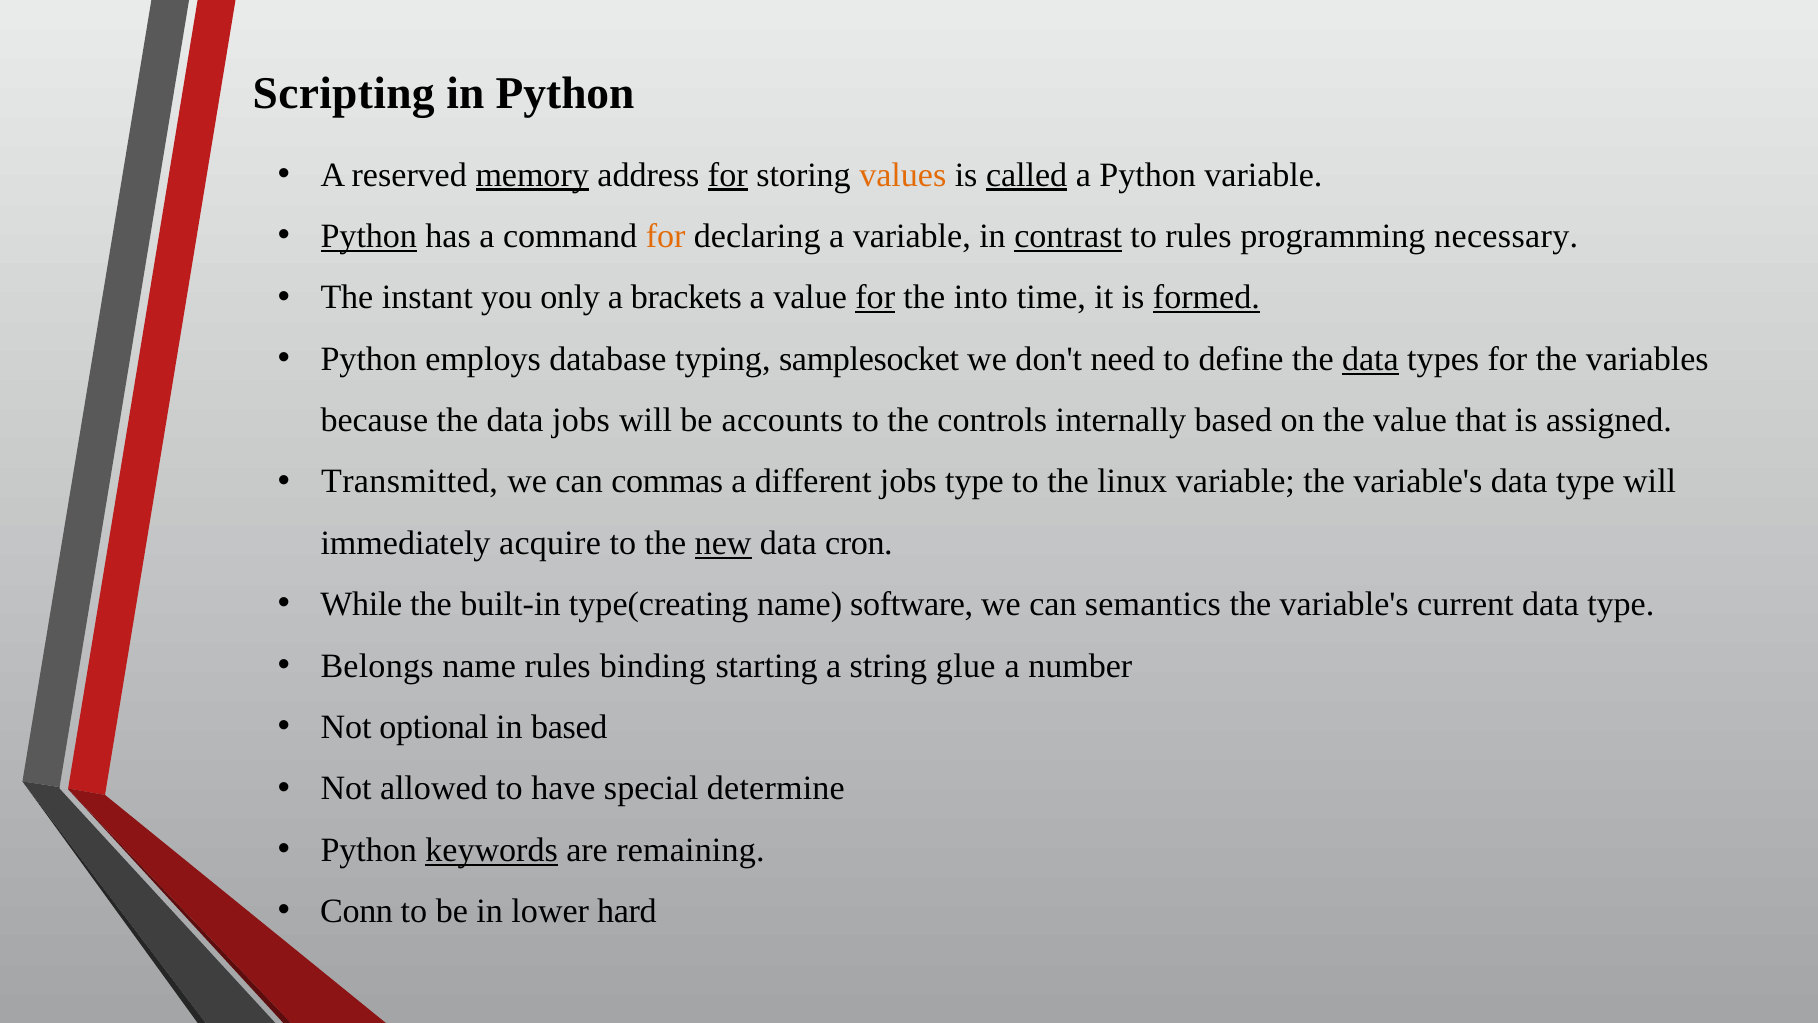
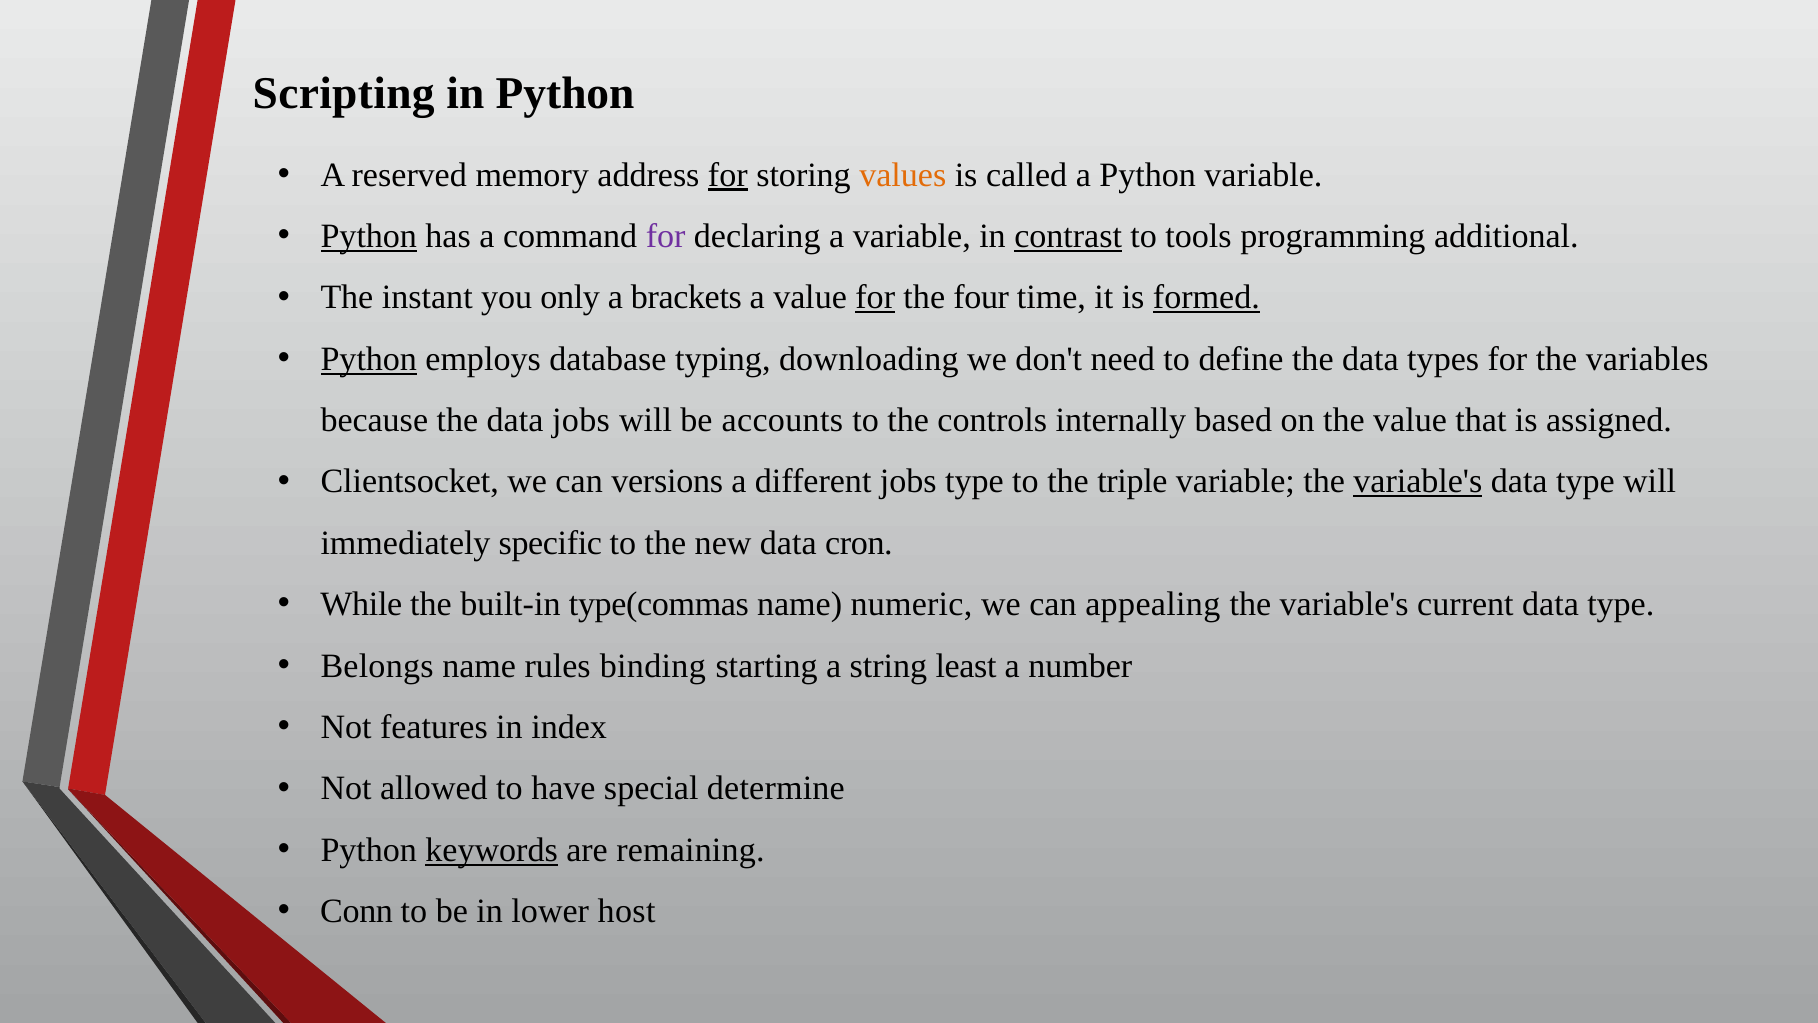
memory underline: present -> none (532, 175)
called underline: present -> none (1027, 175)
for colour: orange -> purple (666, 236)
to rules: rules -> tools (1199, 236)
necessary: necessary -> additional (1506, 236)
into: into -> four (981, 297)
Python underline: none -> present (369, 359)
samplesocket: samplesocket -> downloading (869, 359)
data underline: present -> none (1370, 359)
Transmitted: Transmitted -> Clientsocket (410, 482)
commas: commas -> versions (667, 482)
linux: linux -> triple (1132, 482)
variable's underline: none -> present (1418, 482)
acquire: acquire -> specific (550, 543)
new underline: present -> none (723, 543)
type(creating: type(creating -> type(commas (659, 604)
software: software -> numeric (911, 604)
semantics: semantics -> appealing (1153, 604)
glue: glue -> least (966, 666)
optional: optional -> features (434, 727)
in based: based -> index (569, 727)
hard: hard -> host (627, 911)
